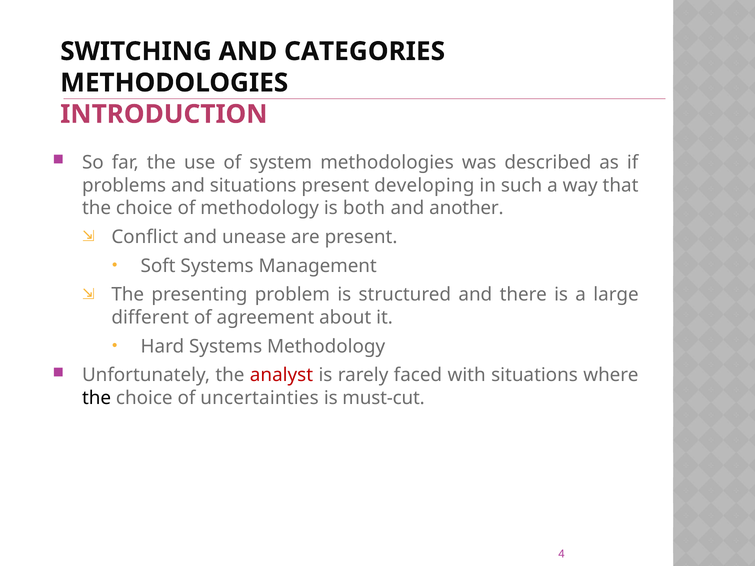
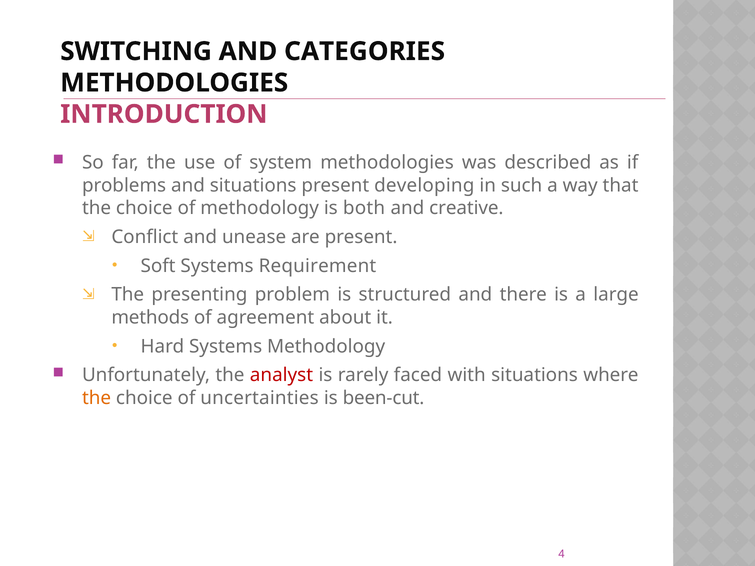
another: another -> creative (466, 208)
Management: Management -> Requirement (317, 266)
different: different -> methods (150, 318)
the colour: black -> orange (97, 398)
must-cut: must-cut -> been-cut (384, 398)
